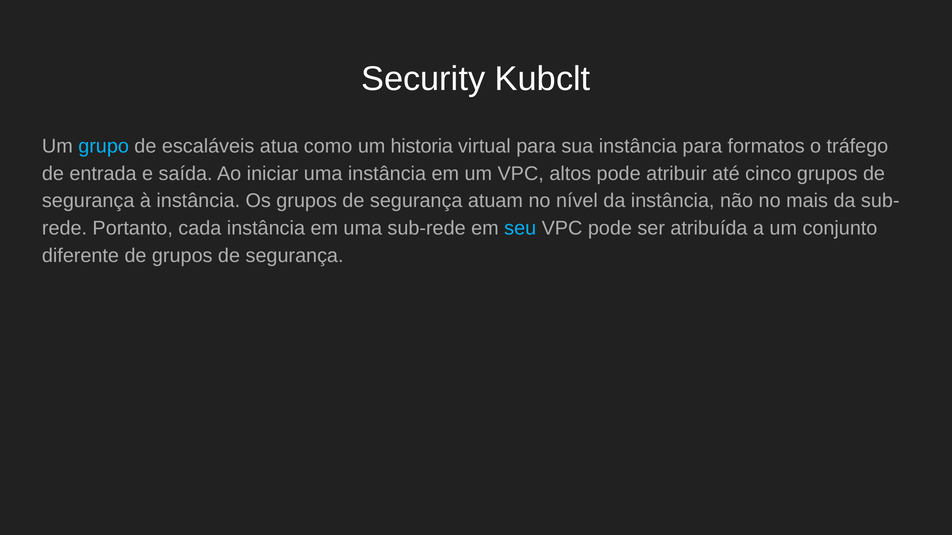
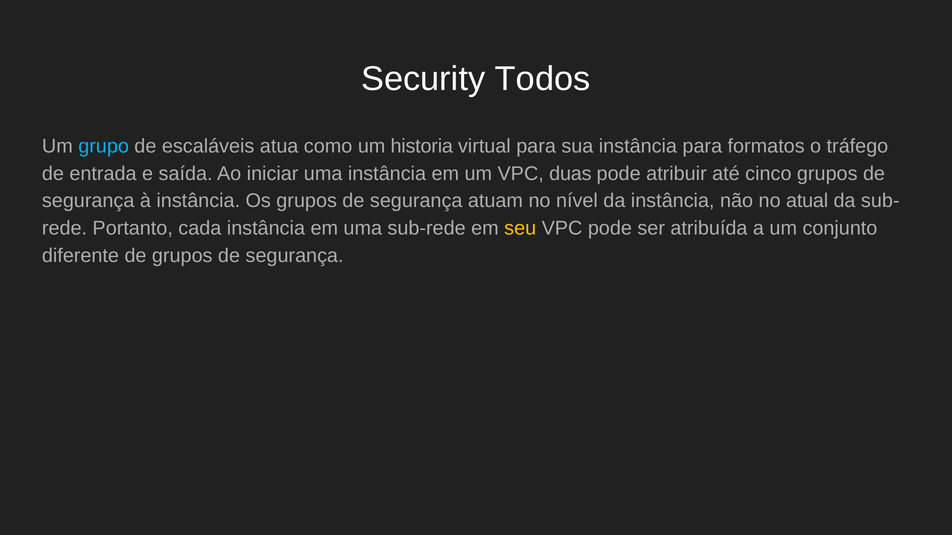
Kubclt: Kubclt -> Todos (543, 79)
altos: altos -> duas (570, 174)
mais: mais -> atual (807, 201)
seu colour: light blue -> yellow (520, 228)
